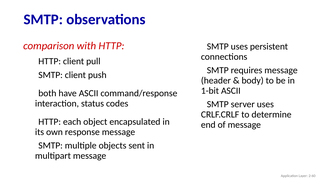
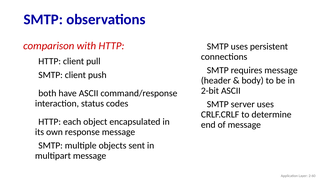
1-bit: 1-bit -> 2-bit (210, 91)
